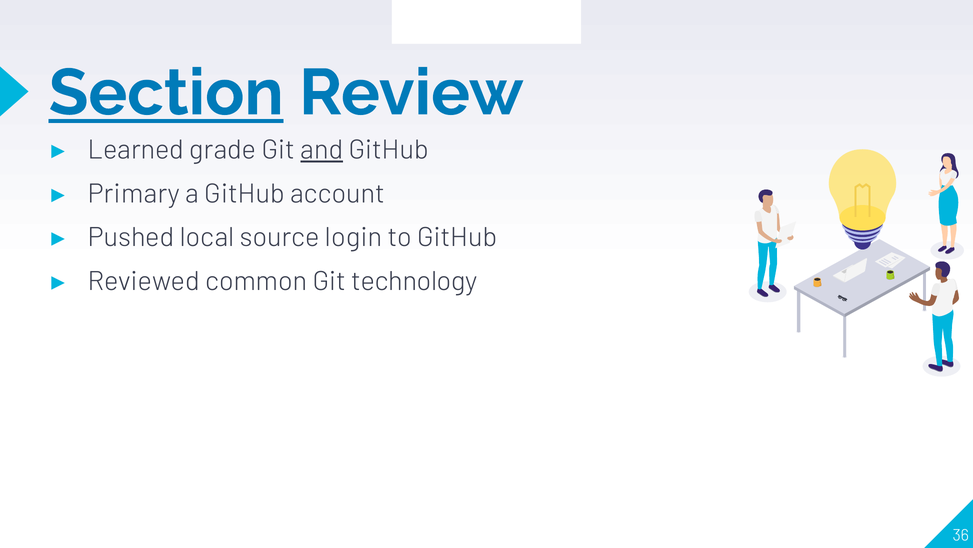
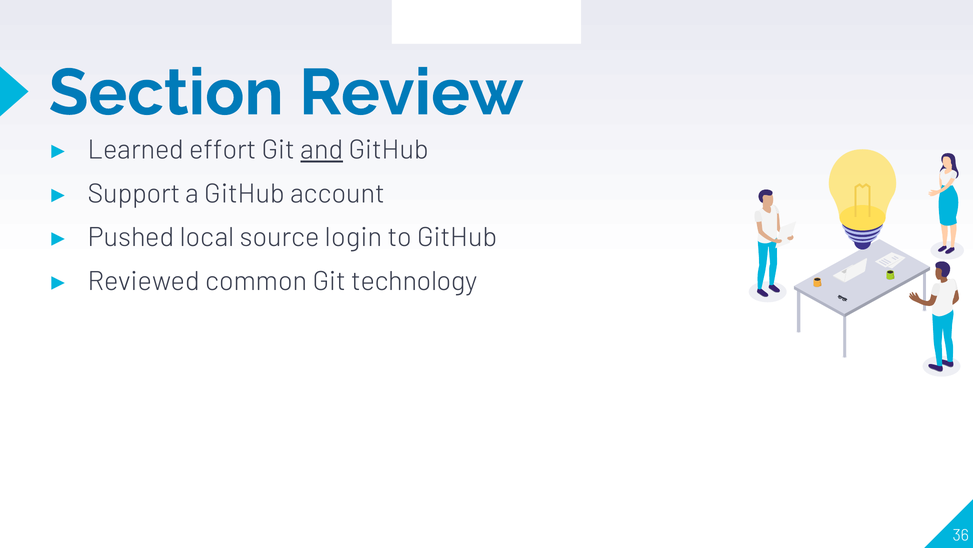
Section underline: present -> none (166, 93)
grade: grade -> effort (223, 150)
Primary: Primary -> Support (134, 193)
